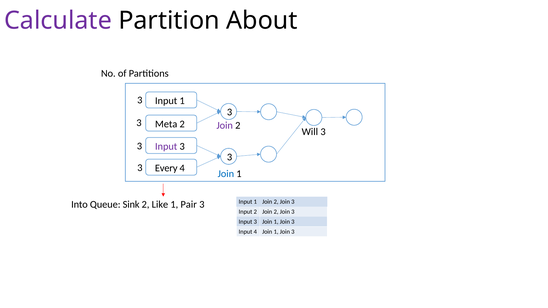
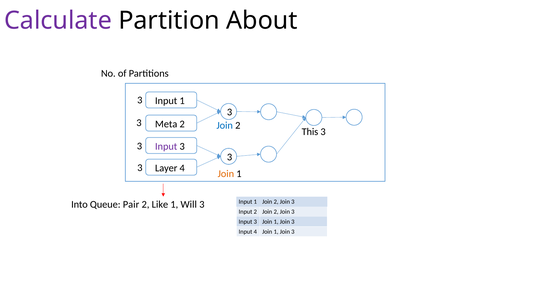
Join colour: purple -> blue (225, 126)
Will: Will -> This (310, 132)
Every: Every -> Layer (166, 168)
Join colour: blue -> orange (226, 174)
Sink: Sink -> Pair (131, 204)
Pair: Pair -> Will (189, 204)
